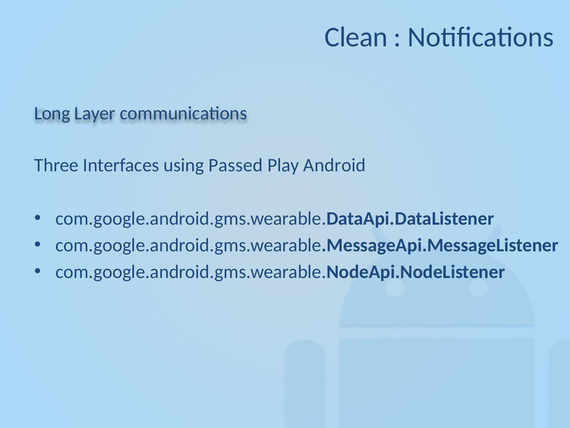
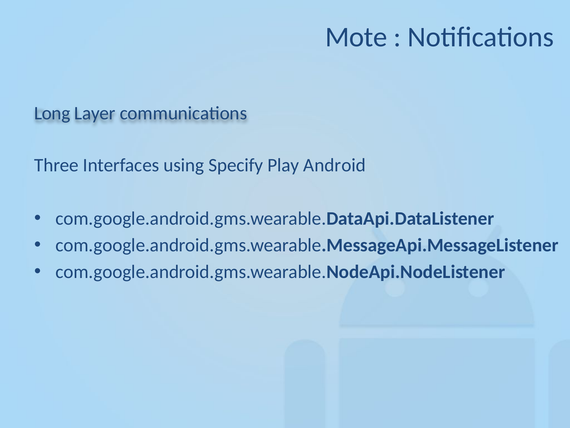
Clean: Clean -> Mote (356, 37)
Passed: Passed -> Specify (236, 165)
